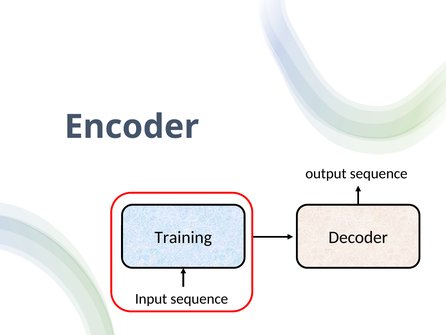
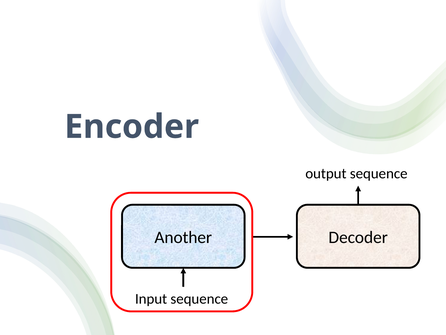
Training: Training -> Another (183, 237)
